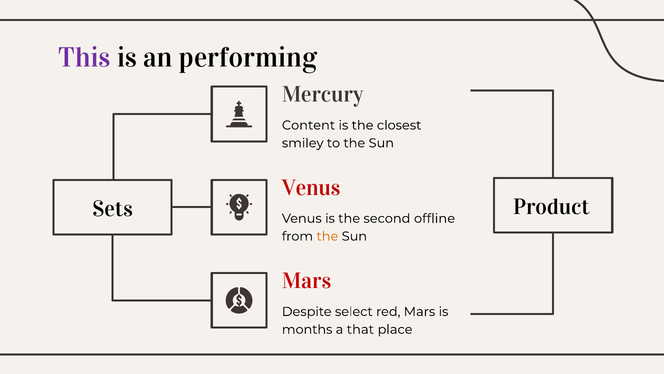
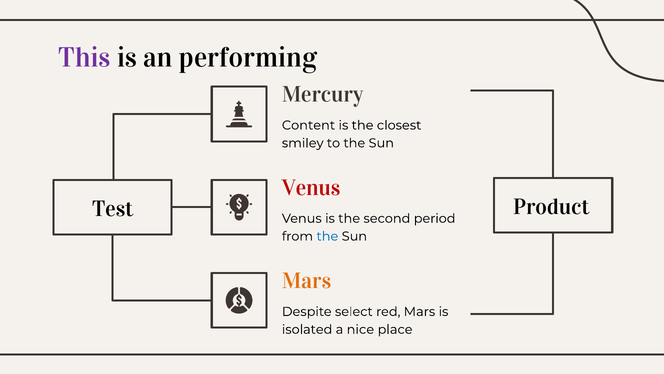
Sets: Sets -> Test (113, 209)
offline: offline -> period (435, 218)
the colour: orange -> blue (327, 236)
Mars colour: red -> orange (307, 281)
months: months -> isolated (307, 329)
that: that -> nice (360, 329)
